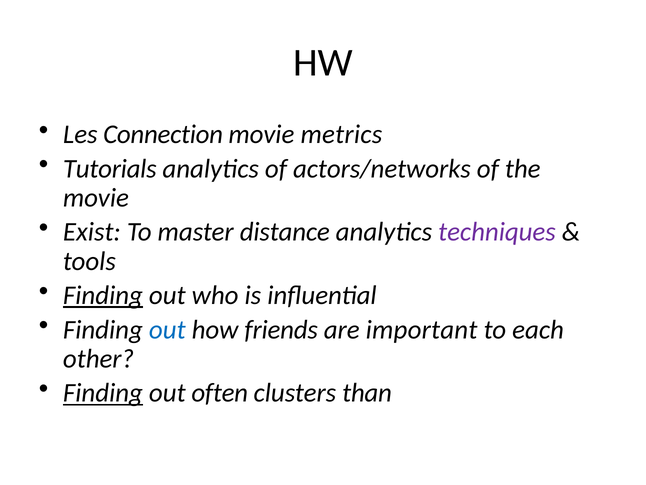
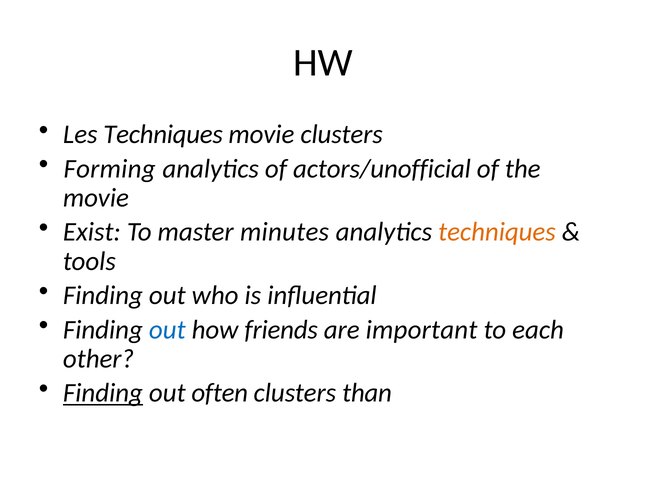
Les Connection: Connection -> Techniques (163, 134)
movie metrics: metrics -> clusters (342, 134)
Tutorials: Tutorials -> Forming (110, 169)
actors/networks: actors/networks -> actors/unofficial (382, 169)
distance: distance -> minutes (285, 232)
techniques colour: purple -> orange (497, 232)
Finding underline: present -> none (103, 295)
